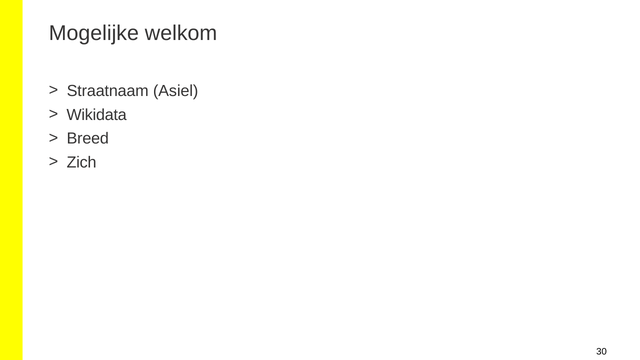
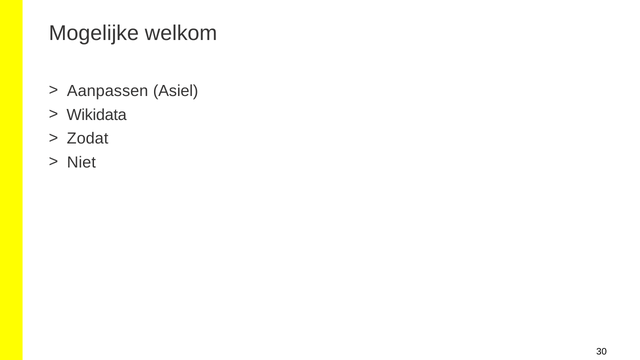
Straatnaam: Straatnaam -> Aanpassen (108, 91)
Breed: Breed -> Zodat (88, 139)
Zich: Zich -> Niet (81, 163)
